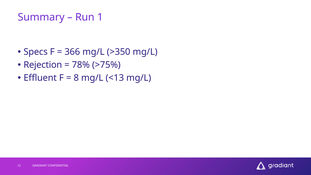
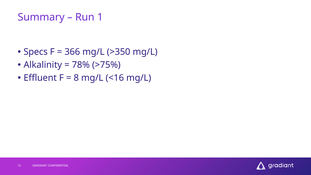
Rejection: Rejection -> Alkalinity (43, 65)
<13: <13 -> <16 (115, 78)
